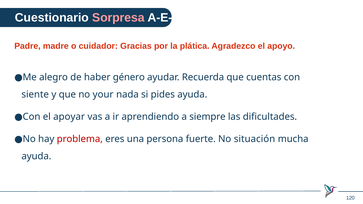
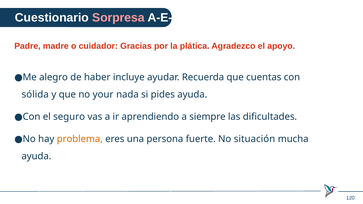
género: género -> incluye (129, 77)
siente: siente -> sólida (35, 95)
apoyar: apoyar -> seguro (69, 117)
problema colour: red -> orange (80, 139)
